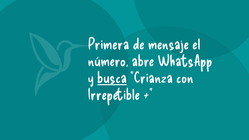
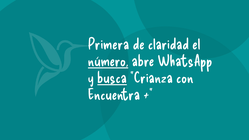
mensaje: mensaje -> claridad (168, 44)
número underline: none -> present (108, 61)
Irrepetible: Irrepetible -> Encuentra (114, 95)
